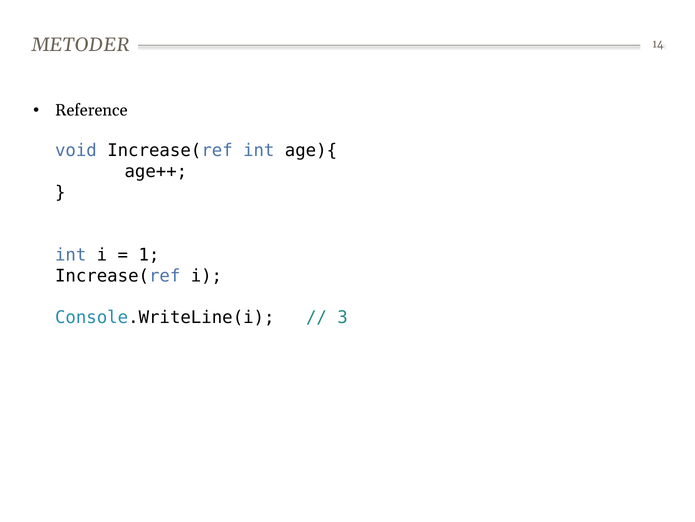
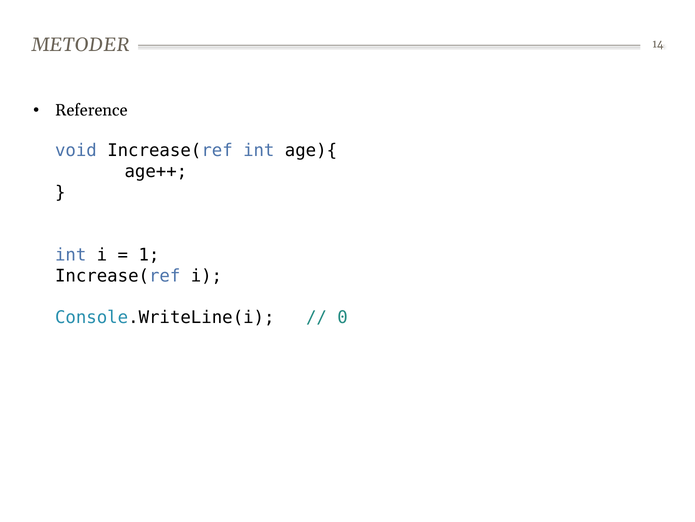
3: 3 -> 0 (343, 317)
